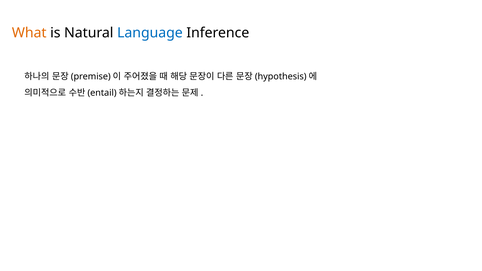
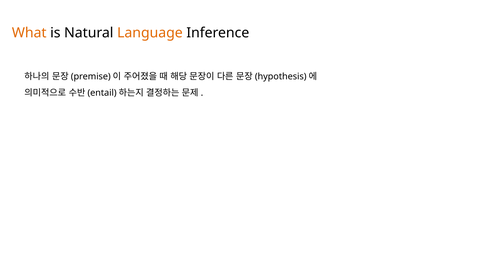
Language colour: blue -> orange (150, 33)
